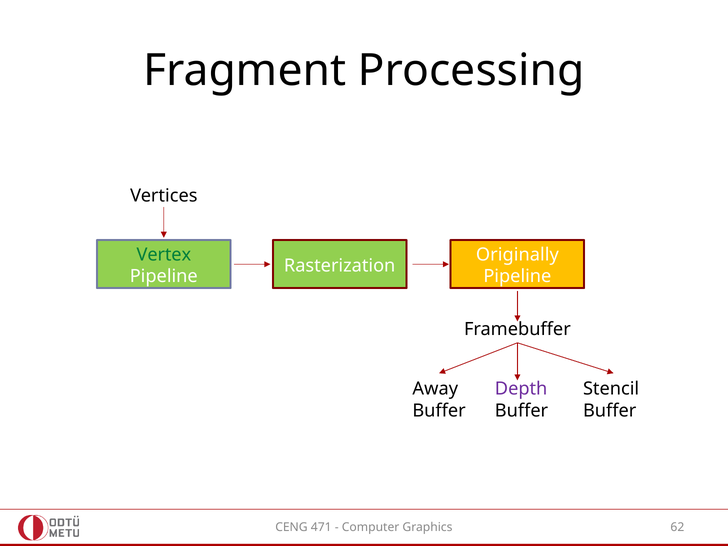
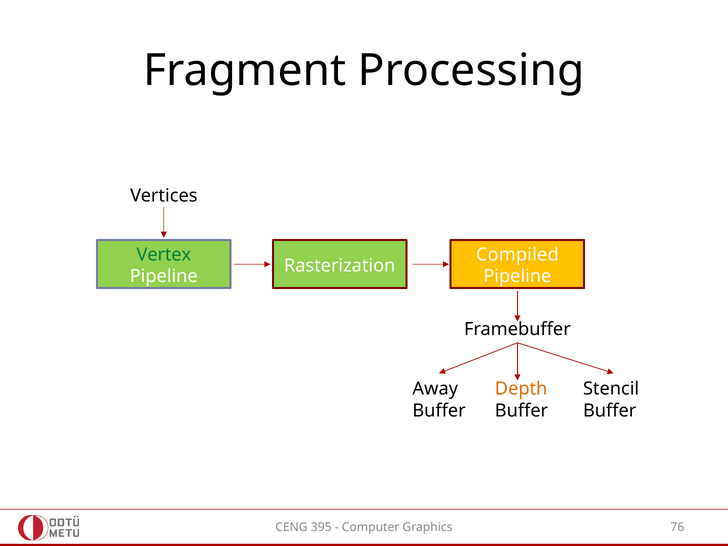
Originally: Originally -> Compiled (517, 255)
Depth colour: purple -> orange (521, 389)
471: 471 -> 395 (321, 527)
62: 62 -> 76 (677, 527)
